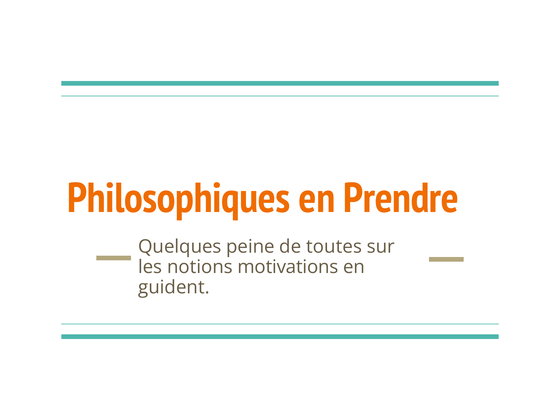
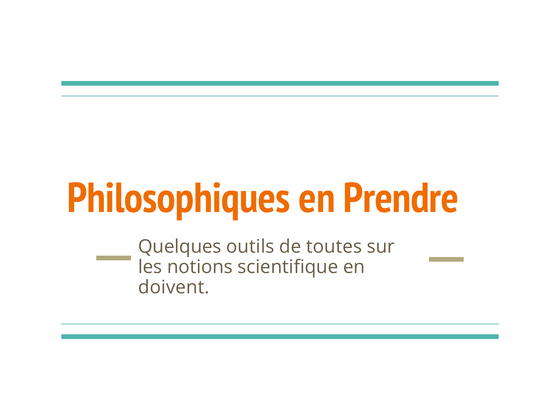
peine: peine -> outils (250, 247)
motivations: motivations -> scientifique (288, 267)
guident: guident -> doivent (174, 287)
